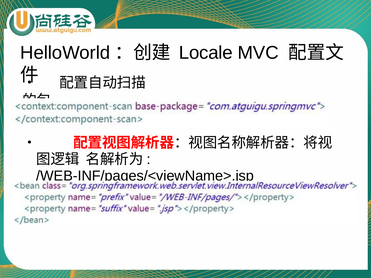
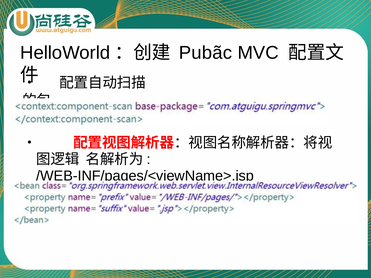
Locale: Locale -> Pubãc (206, 53)
